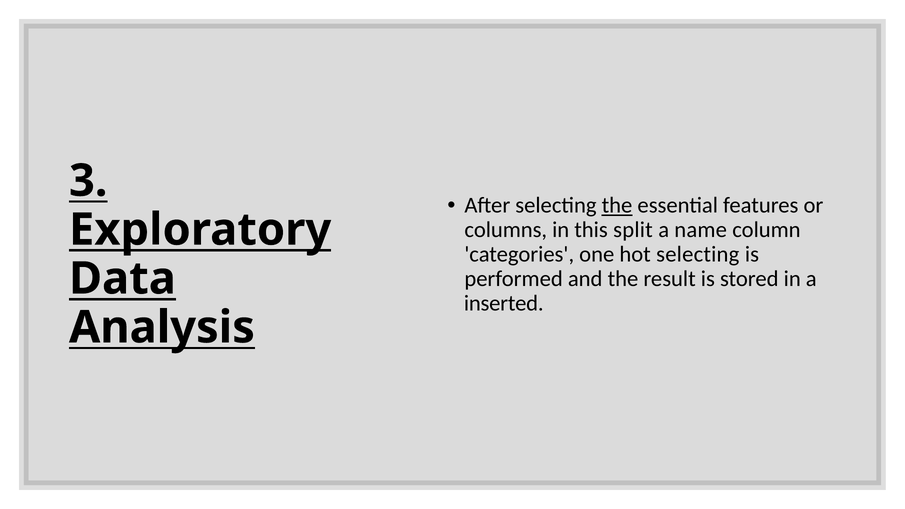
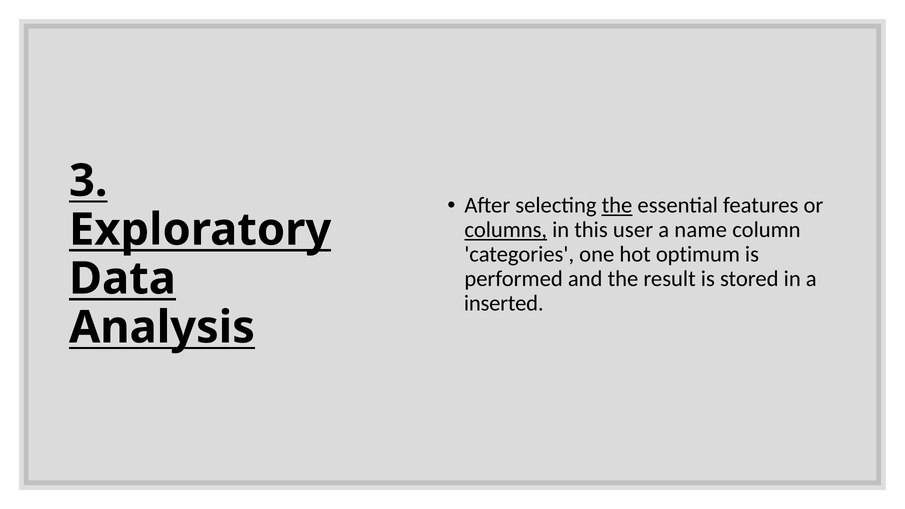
columns underline: none -> present (506, 230)
split: split -> user (633, 230)
hot selecting: selecting -> optimum (698, 254)
